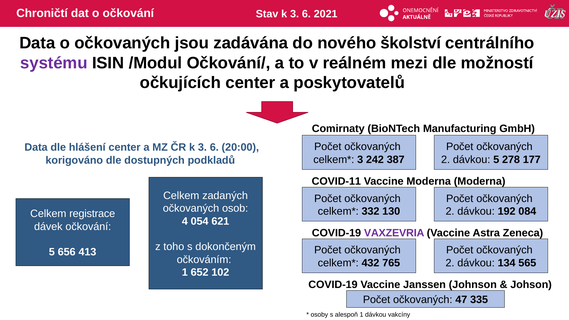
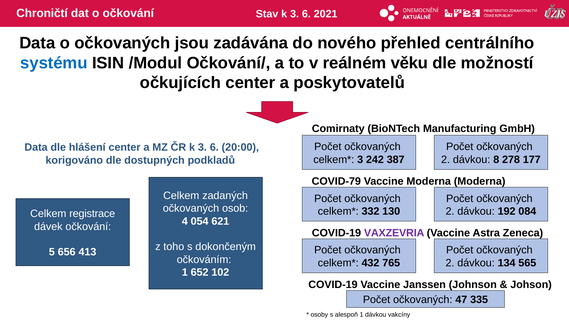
školství: školství -> přehled (411, 43)
systému colour: purple -> blue (54, 63)
mezi: mezi -> věku (409, 63)
dávkou 5: 5 -> 8 (496, 160)
COVID-11: COVID-11 -> COVID-79 (336, 181)
